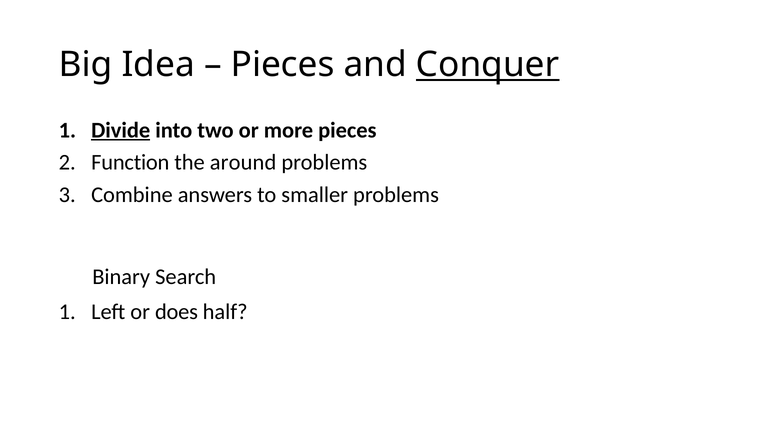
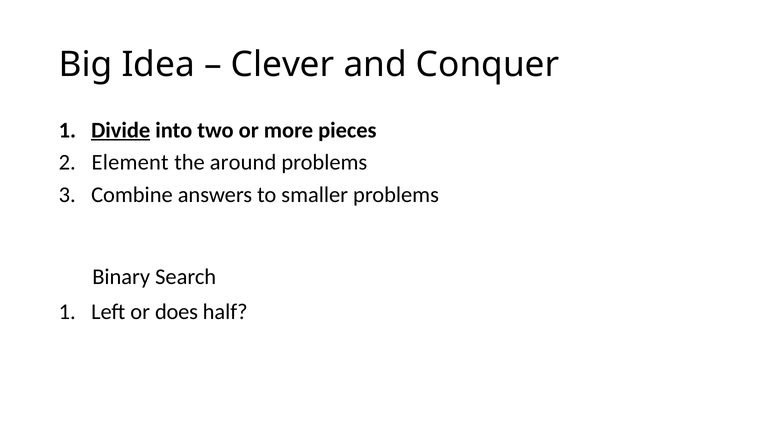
Pieces: Pieces -> Clever (283, 65)
Conquer underline: present -> none (488, 65)
Function: Function -> Element (130, 162)
